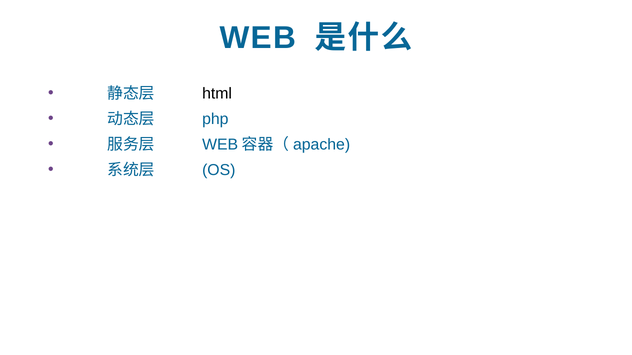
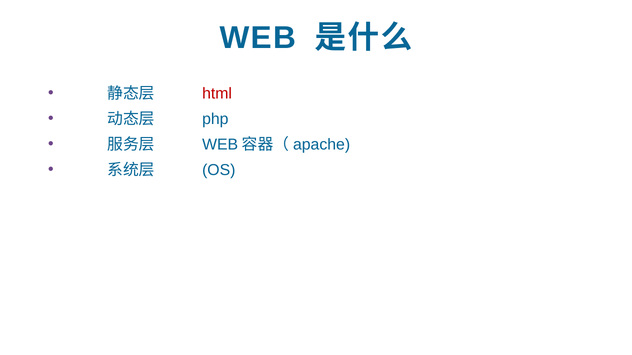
html colour: black -> red (217, 93)
